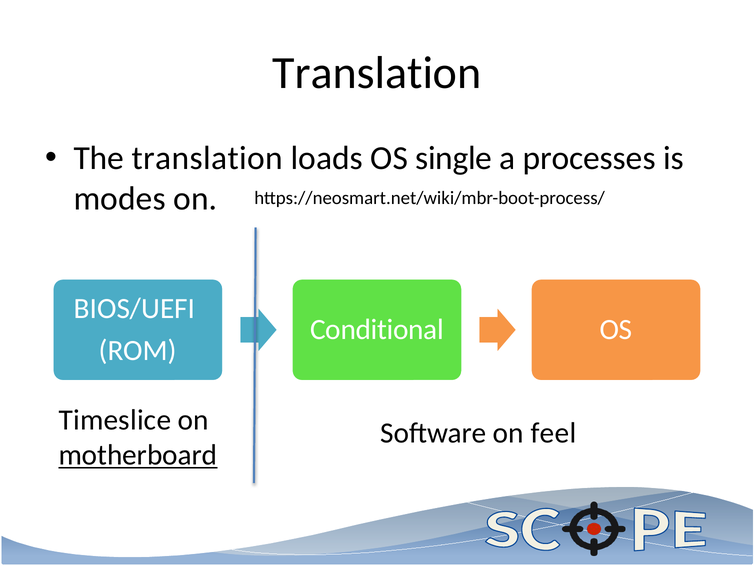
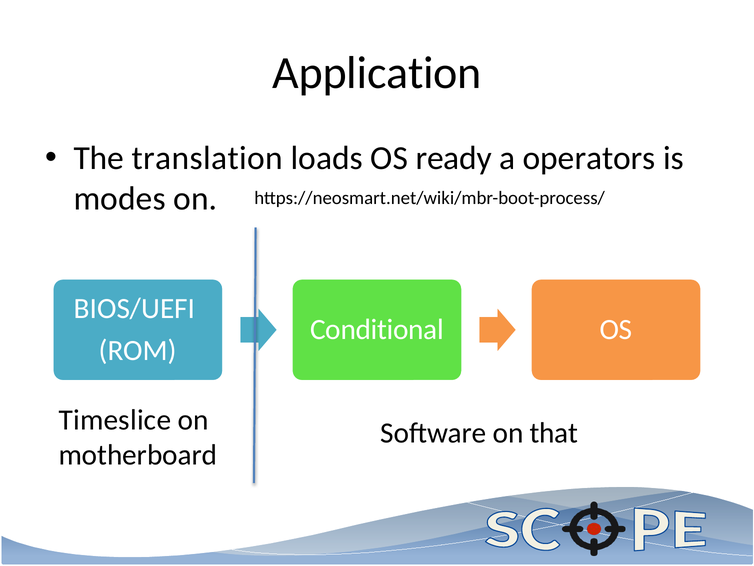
Translation: Translation -> Application (377, 73)
single: single -> ready (454, 158)
processes: processes -> operators (589, 158)
feel: feel -> that (554, 433)
motherboard underline: present -> none (138, 455)
